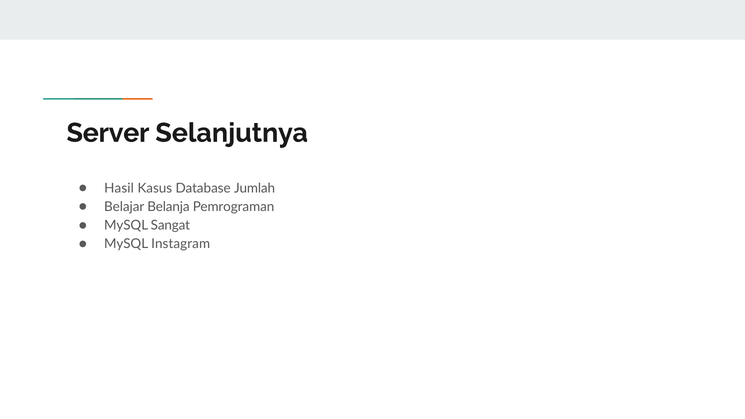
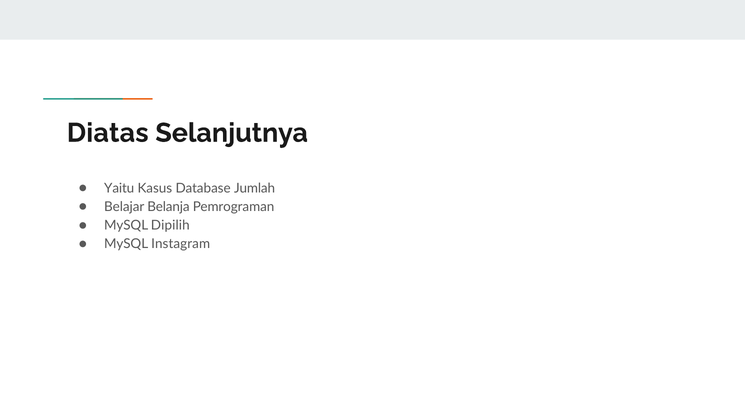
Server: Server -> Diatas (108, 133)
Hasil: Hasil -> Yaitu (119, 188)
Sangat: Sangat -> Dipilih (170, 225)
